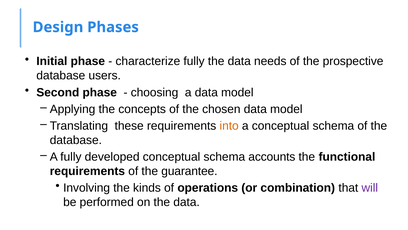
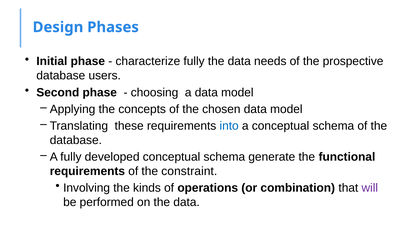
into colour: orange -> blue (229, 126)
accounts: accounts -> generate (272, 157)
guarantee: guarantee -> constraint (189, 171)
